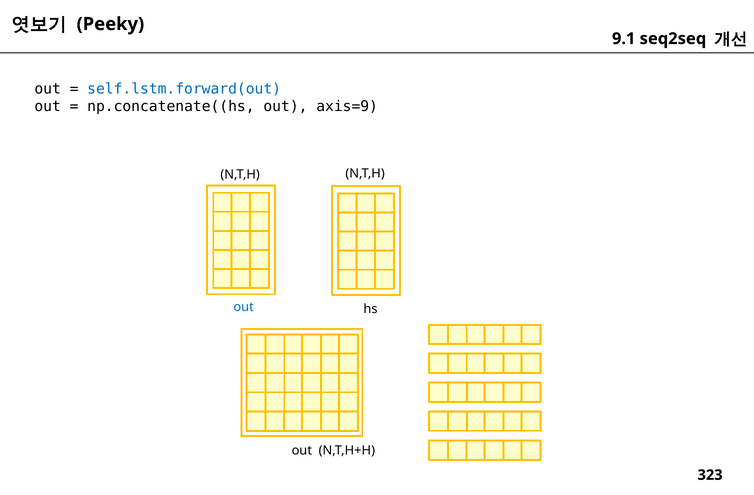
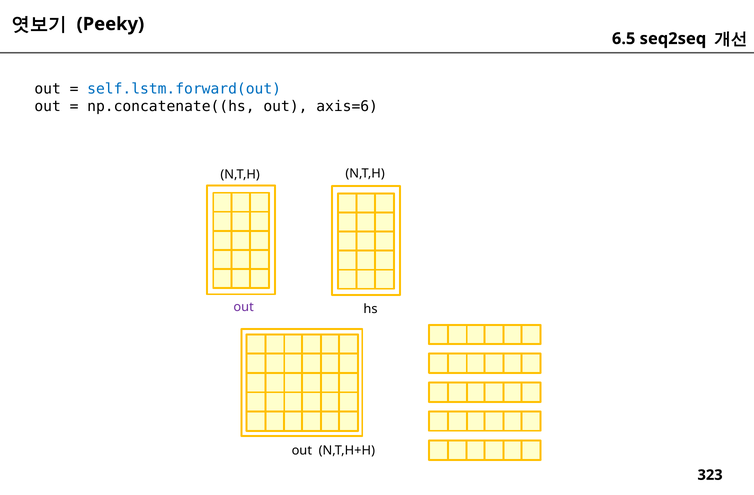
9.1: 9.1 -> 6.5 (624, 39)
axis=9: axis=9 -> axis=6 (347, 106)
out colour: blue -> purple (244, 307)
